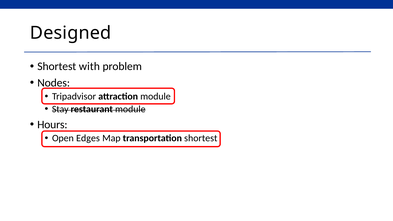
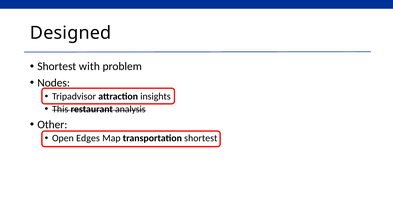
attraction module: module -> insights (155, 96)
Stay: Stay -> This (60, 109)
restaurant module: module -> analysis (130, 109)
Hours: Hours -> Other (52, 125)
